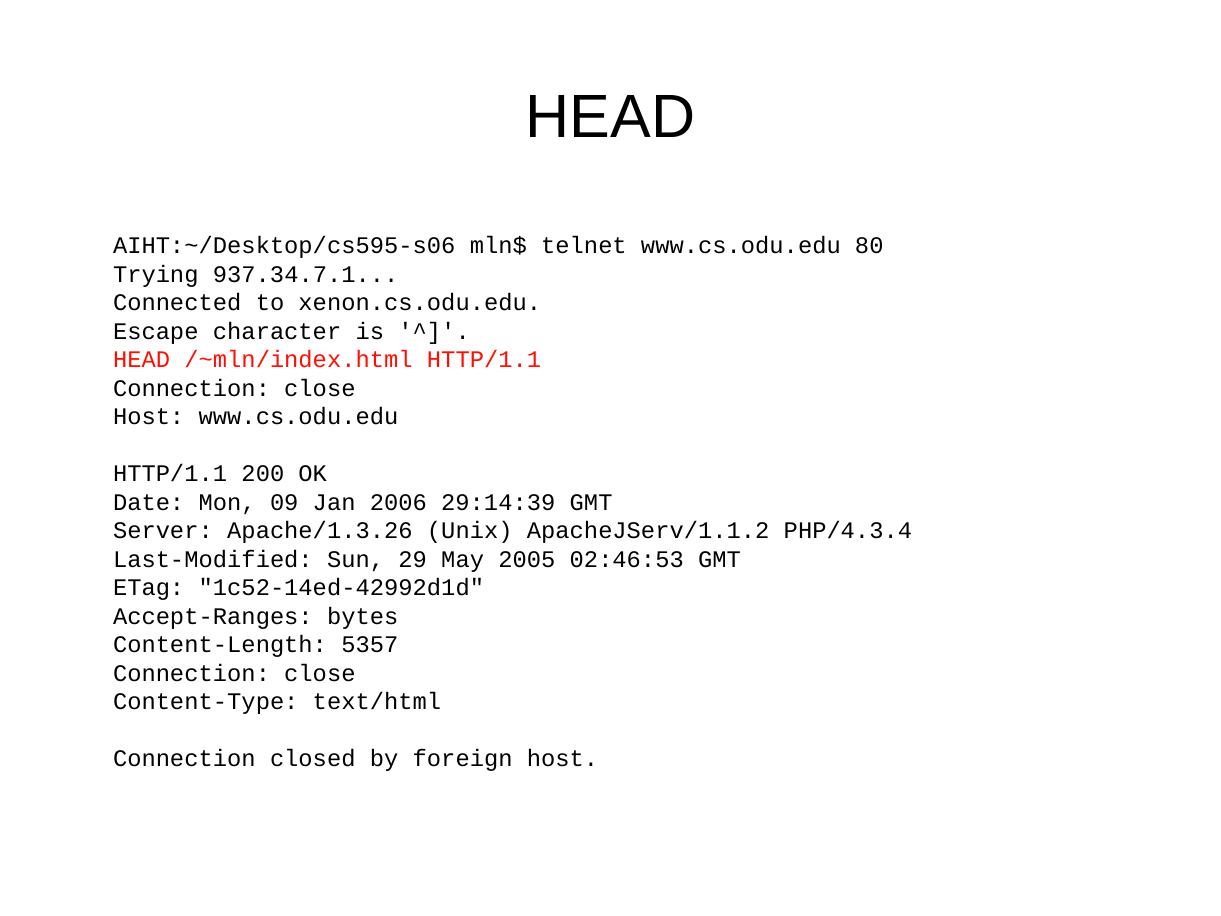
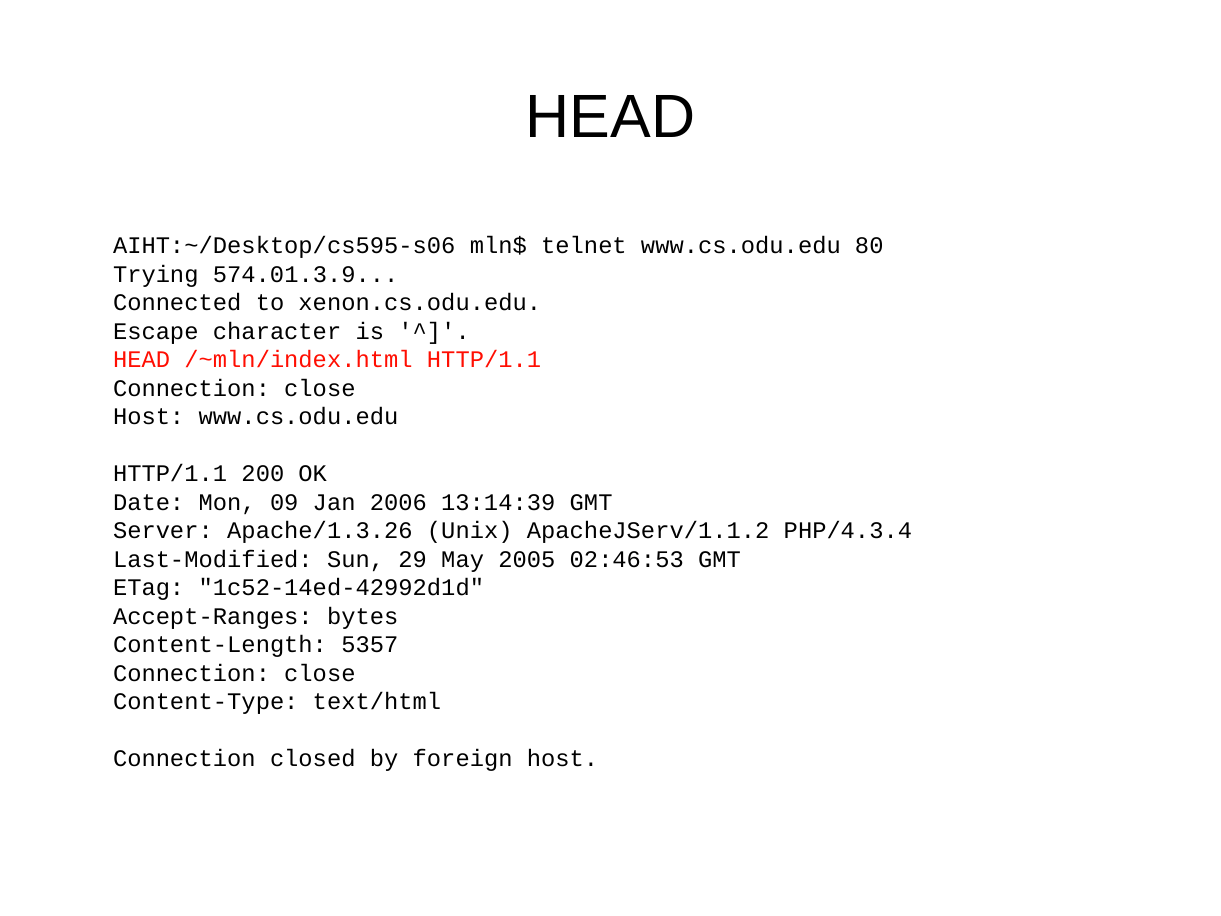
937.34.7.1: 937.34.7.1 -> 574.01.3.9 (306, 274)
29:14:39: 29:14:39 -> 13:14:39 (498, 502)
